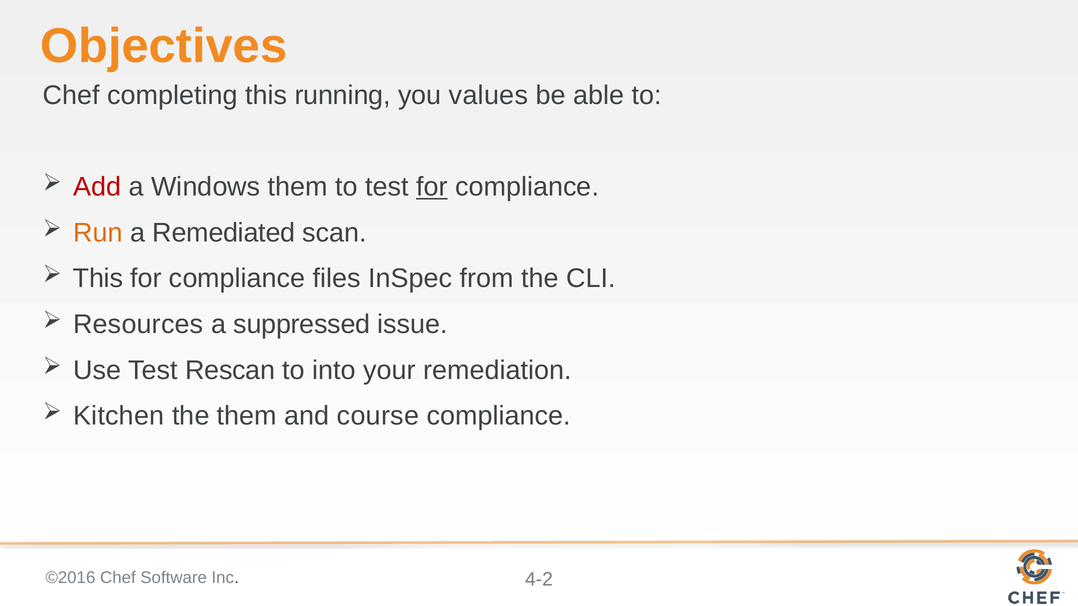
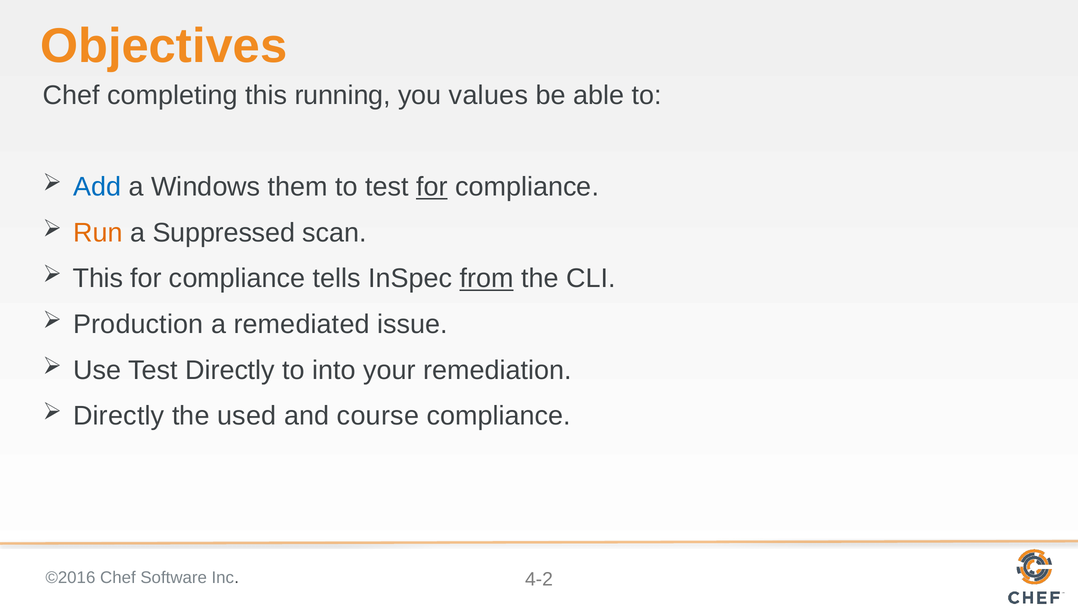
Add colour: red -> blue (97, 187)
Remediated: Remediated -> Suppressed (224, 233)
files: files -> tells (337, 279)
from underline: none -> present (487, 279)
Resources: Resources -> Production (138, 325)
suppressed: suppressed -> remediated (302, 325)
Test Rescan: Rescan -> Directly (230, 370)
Kitchen: Kitchen -> Directly (119, 416)
the them: them -> used (247, 416)
